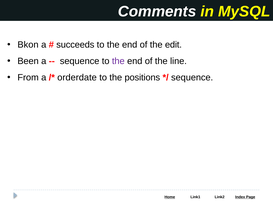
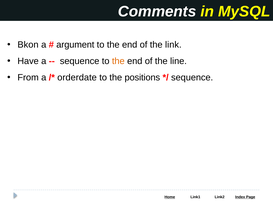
succeeds: succeeds -> argument (75, 45)
edit: edit -> link (173, 45)
Been: Been -> Have (28, 61)
the colour: purple -> orange (118, 61)
